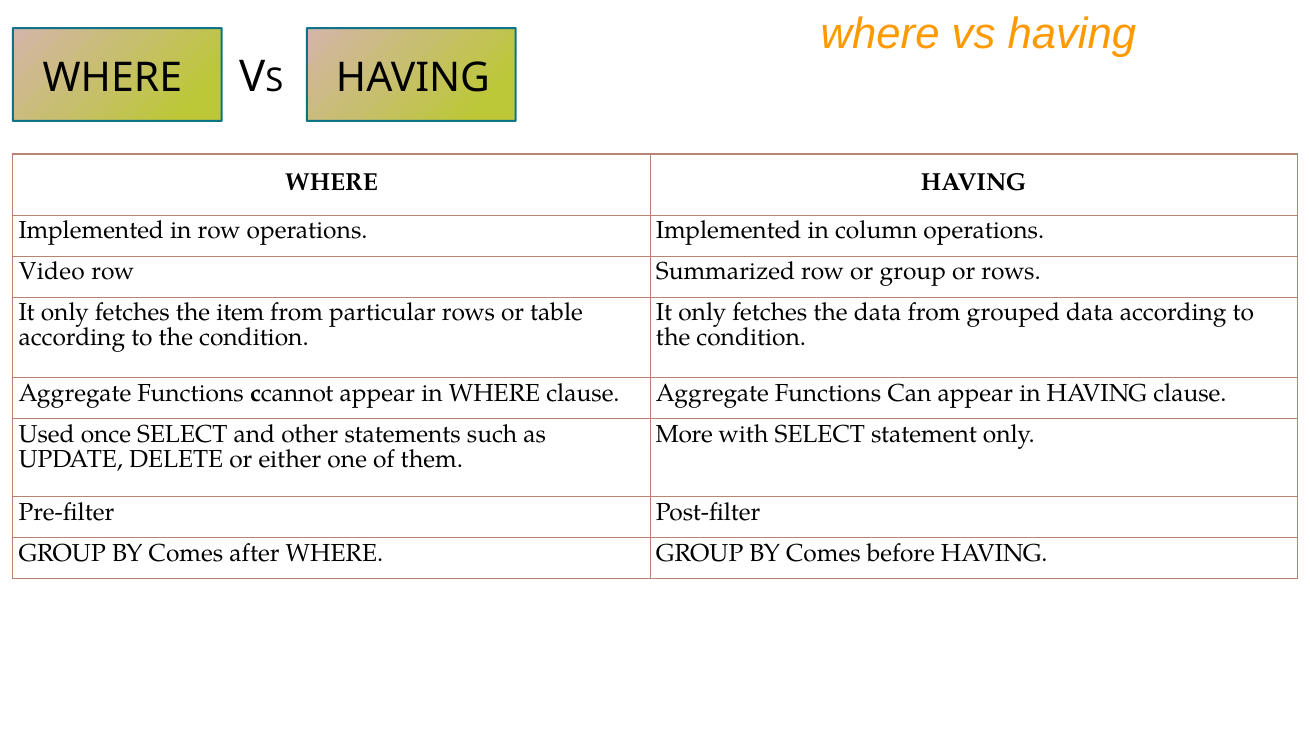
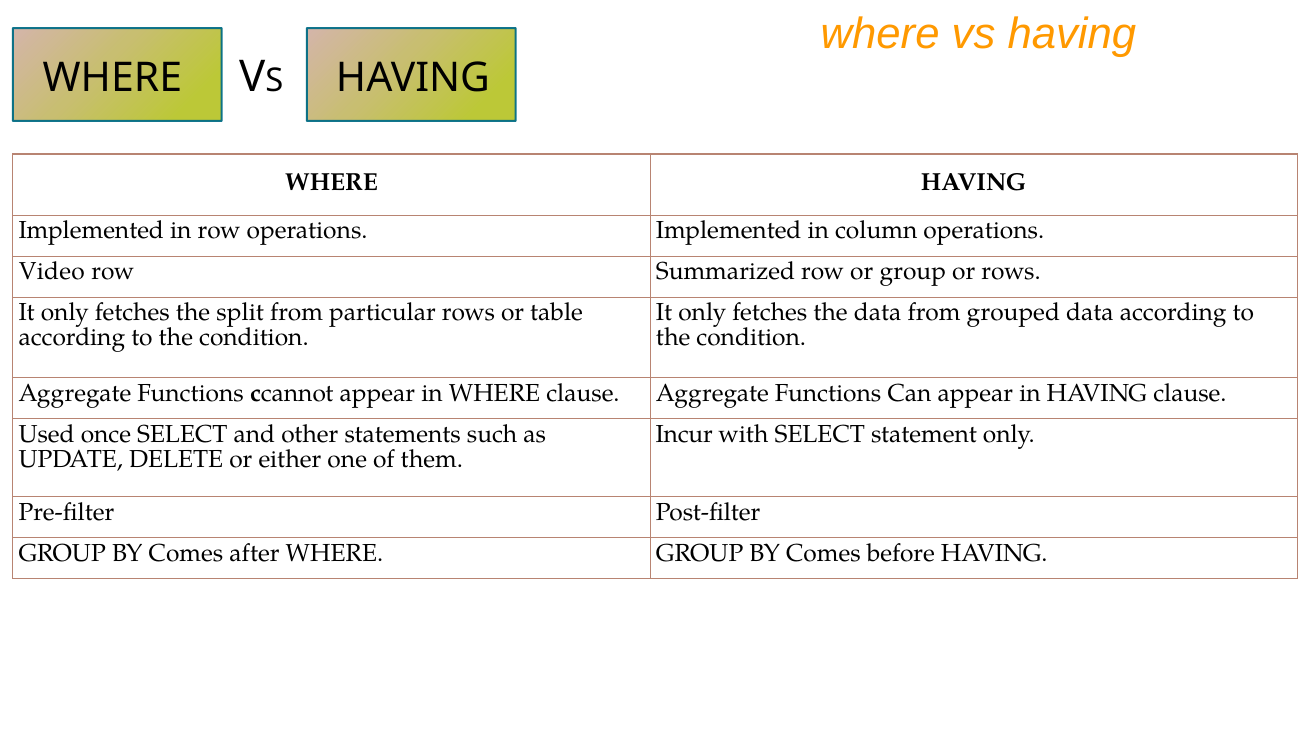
item: item -> split (240, 313)
More: More -> Incur (684, 434)
